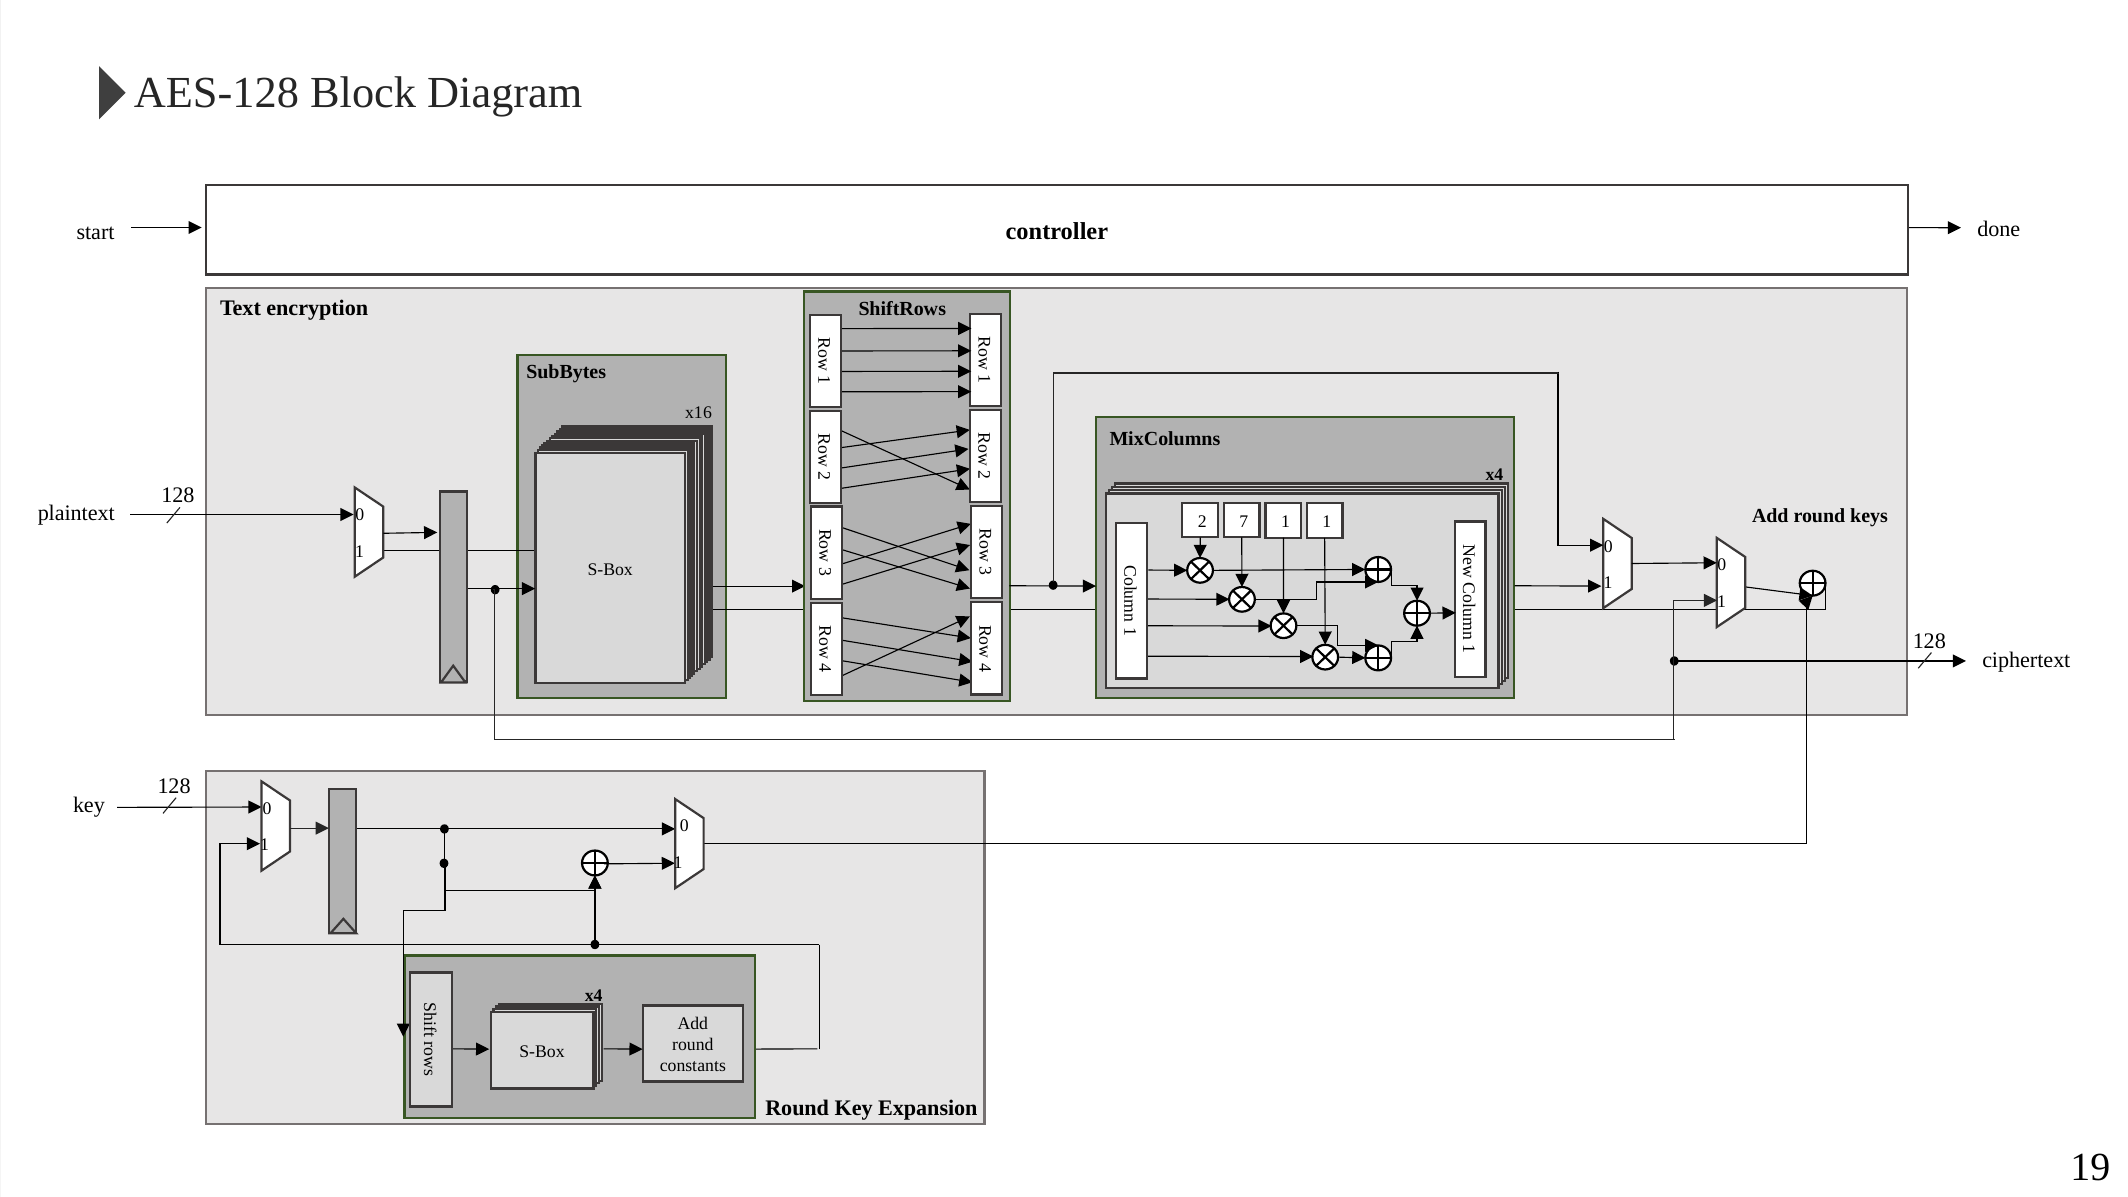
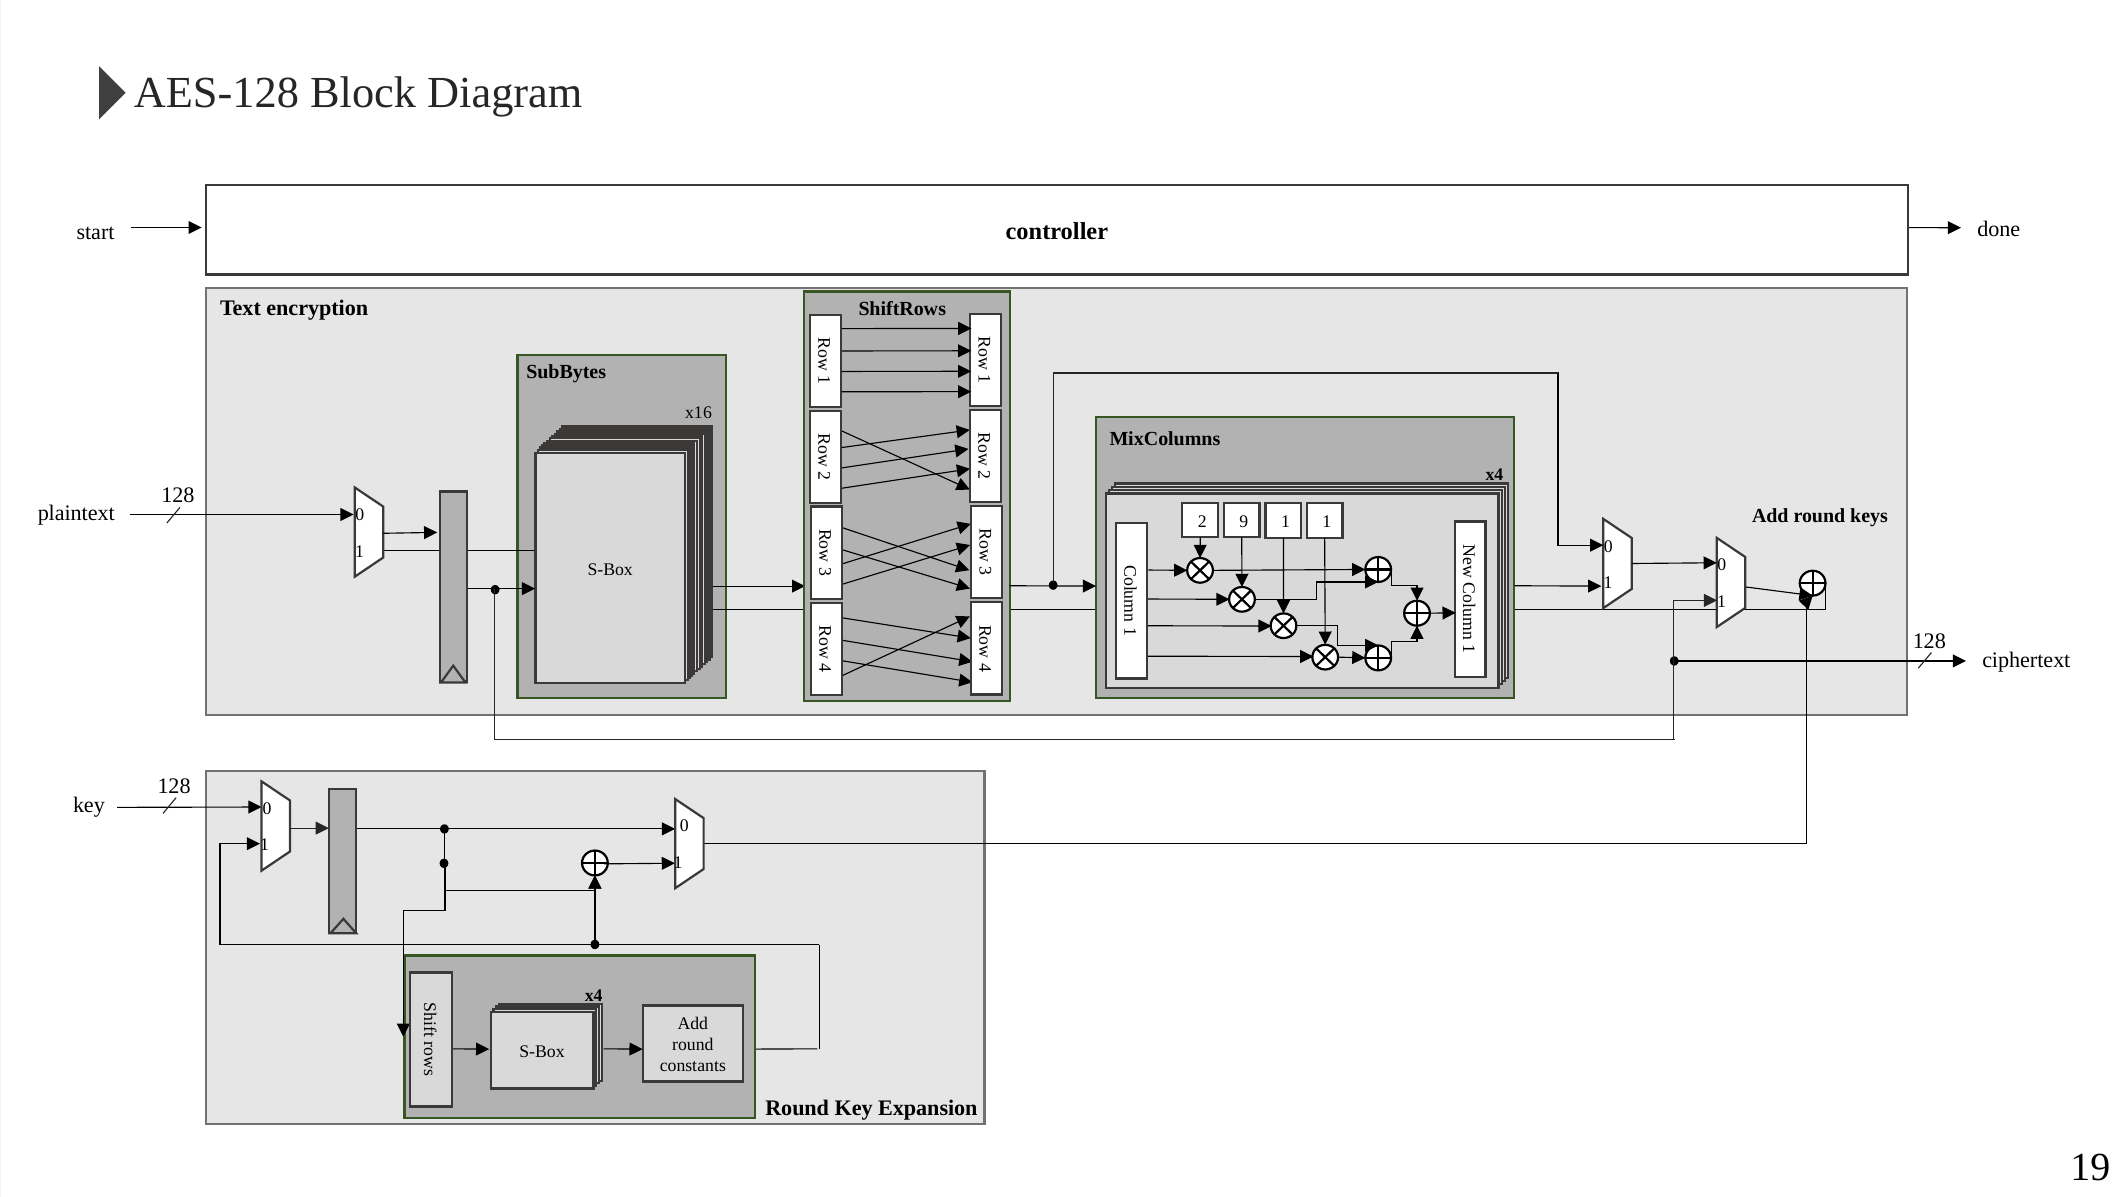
7: 7 -> 9 (1244, 521)
